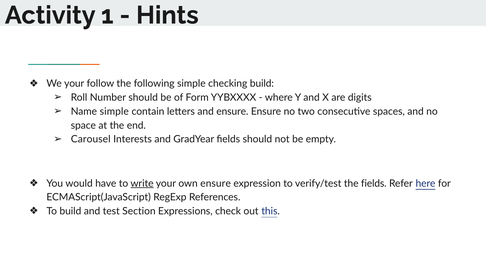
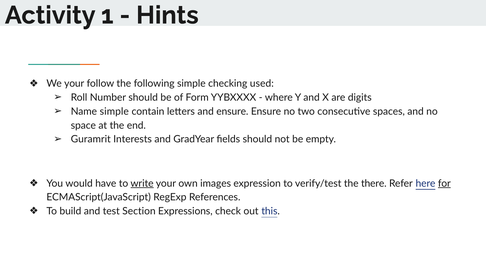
checking build: build -> used (262, 84)
Carousel: Carousel -> Guramrit (91, 140)
own ensure: ensure -> images (216, 184)
the fields: fields -> there (374, 184)
for underline: none -> present (444, 184)
